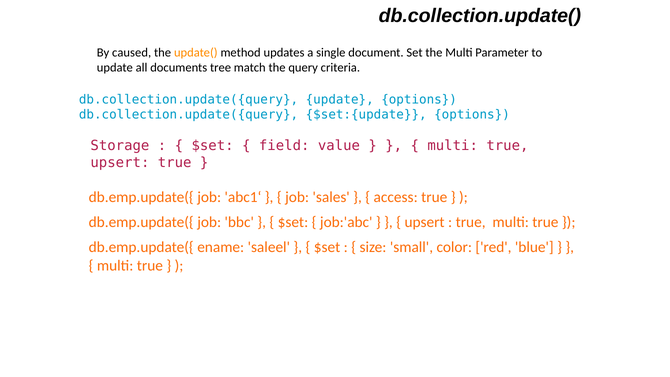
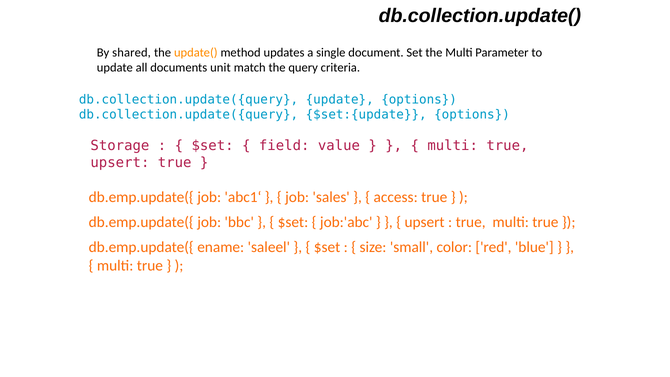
caused: caused -> shared (132, 53)
tree: tree -> unit (220, 68)
